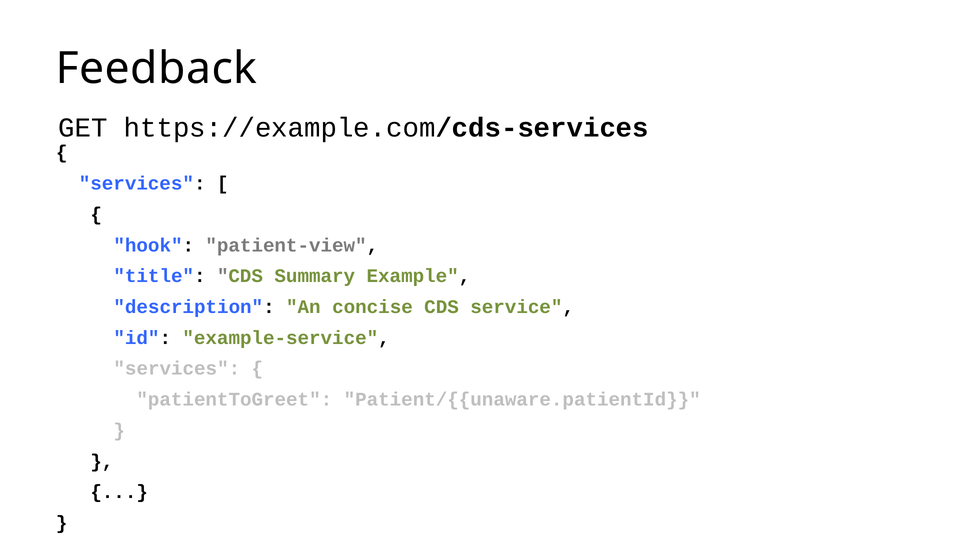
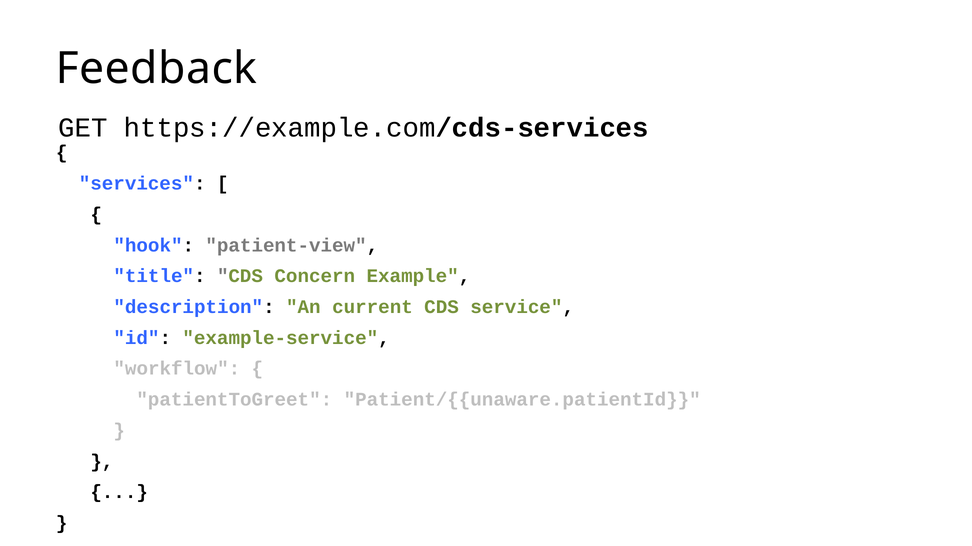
Summary: Summary -> Concern (315, 276)
concise: concise -> current (372, 307)
services: services -> workflow (177, 369)
